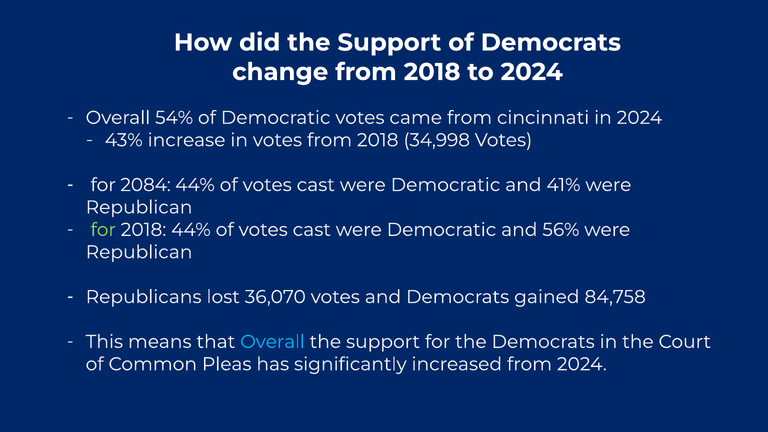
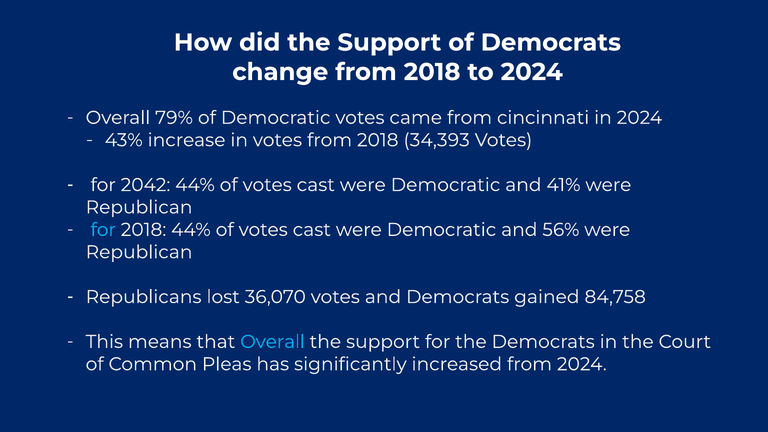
54%: 54% -> 79% (174, 118)
34,998: 34,998 -> 34,393 (437, 140)
2084: 2084 -> 2042 (146, 185)
for colour: light green -> light blue (103, 230)
